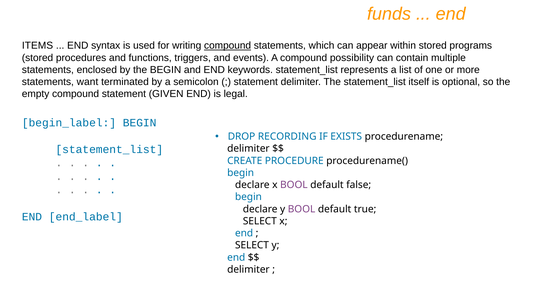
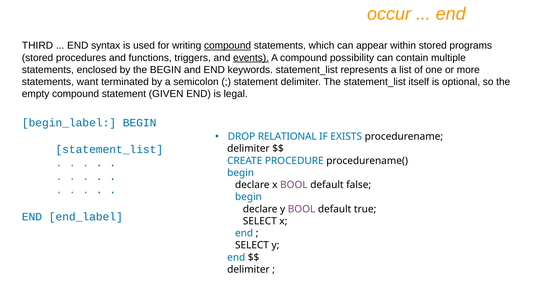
funds: funds -> occur (389, 14)
ITEMS: ITEMS -> THIRD (38, 46)
events underline: none -> present (251, 58)
RECORDING: RECORDING -> RELATIONAL (287, 137)
